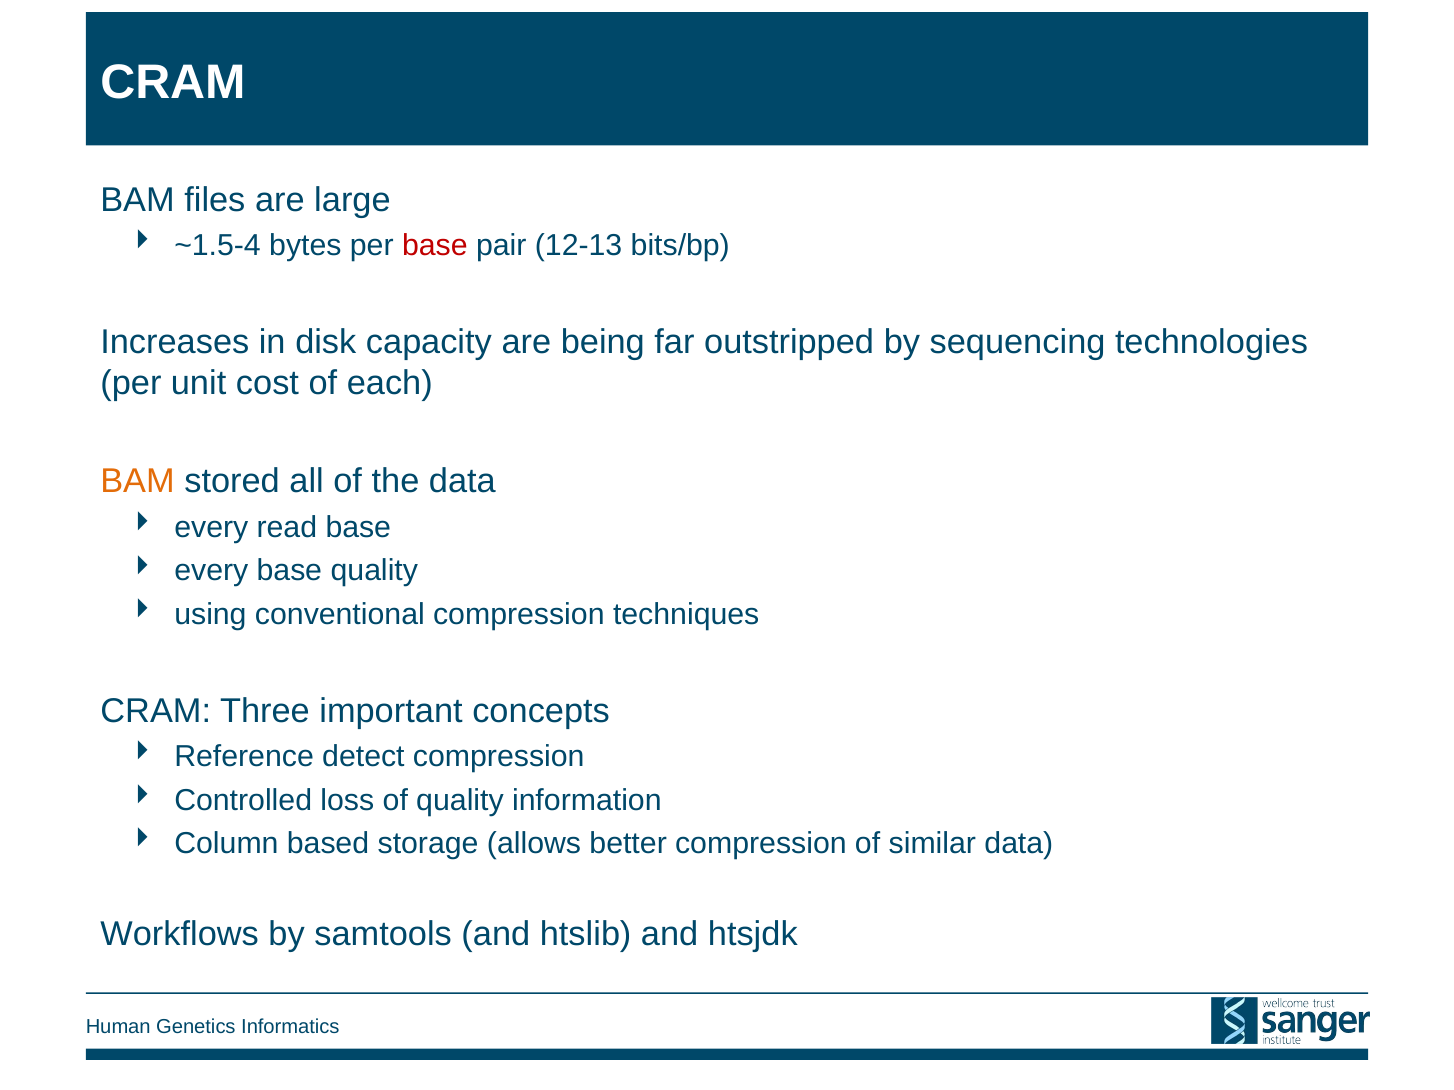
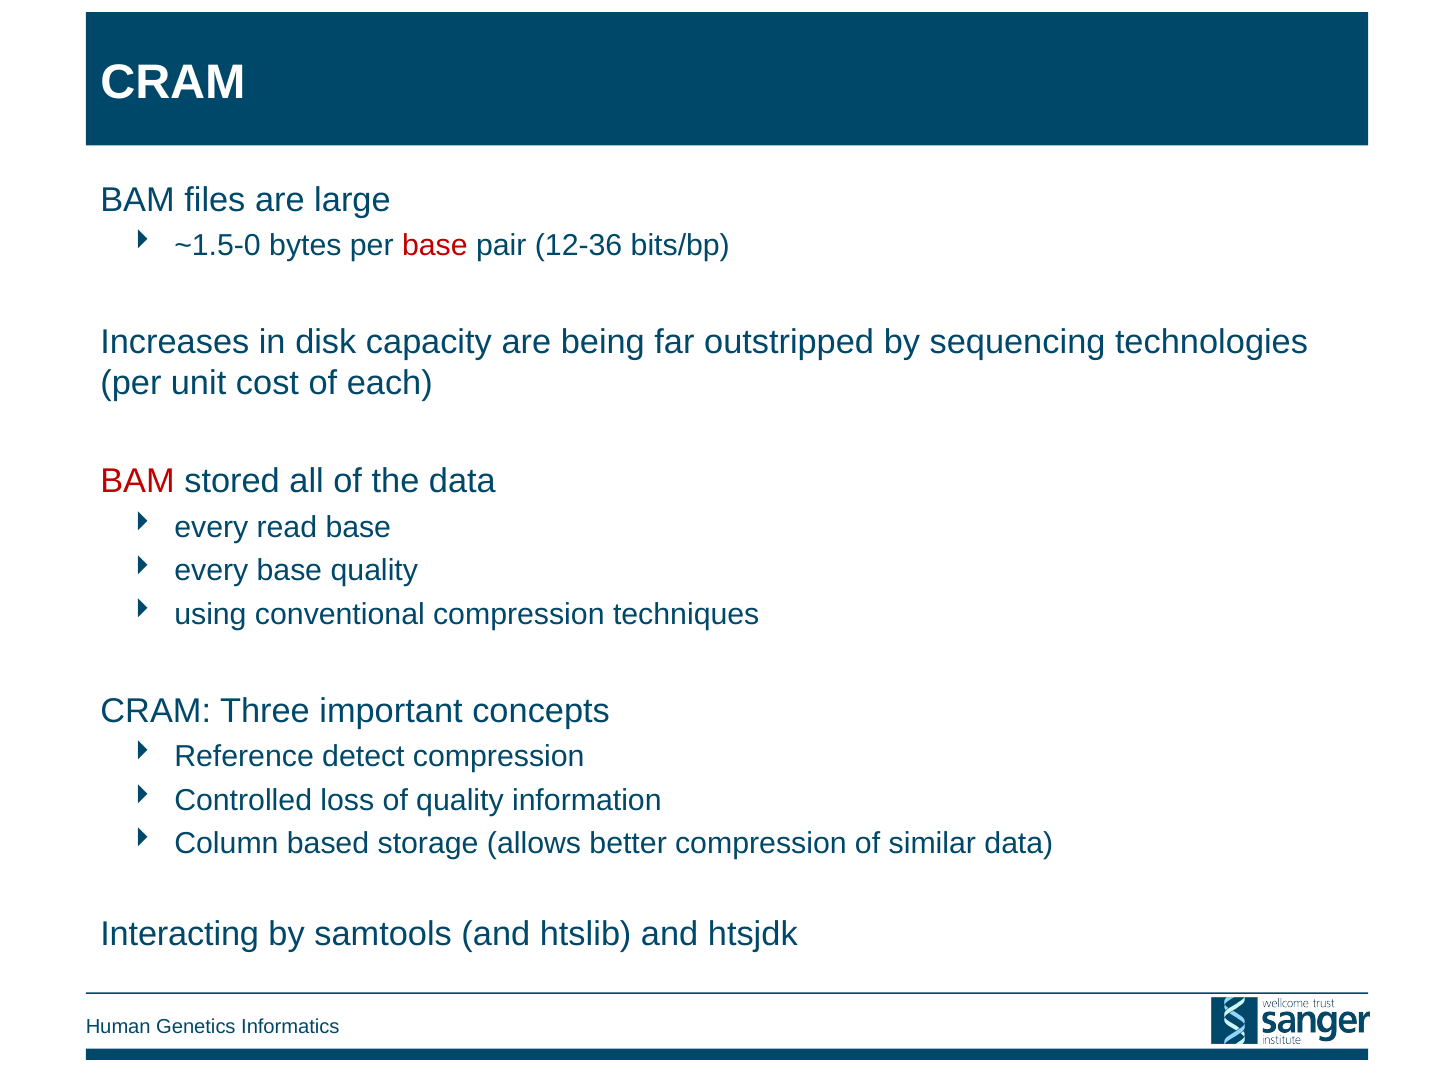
~1.5-4: ~1.5-4 -> ~1.5-0 (218, 246)
12-13: 12-13 -> 12-36 (579, 246)
BAM colour: orange -> red (138, 482)
Workflows: Workflows -> Interacting (180, 935)
